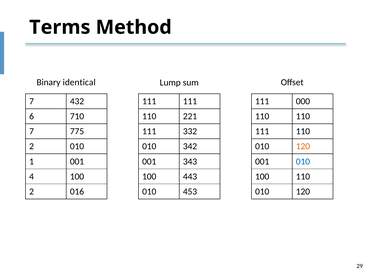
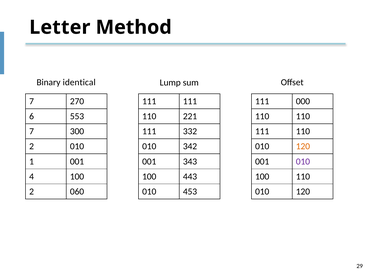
Terms: Terms -> Letter (60, 27)
432: 432 -> 270 (77, 101)
710: 710 -> 553 (77, 116)
775: 775 -> 300 (77, 132)
010 colour: blue -> purple (303, 162)
016: 016 -> 060 (77, 192)
